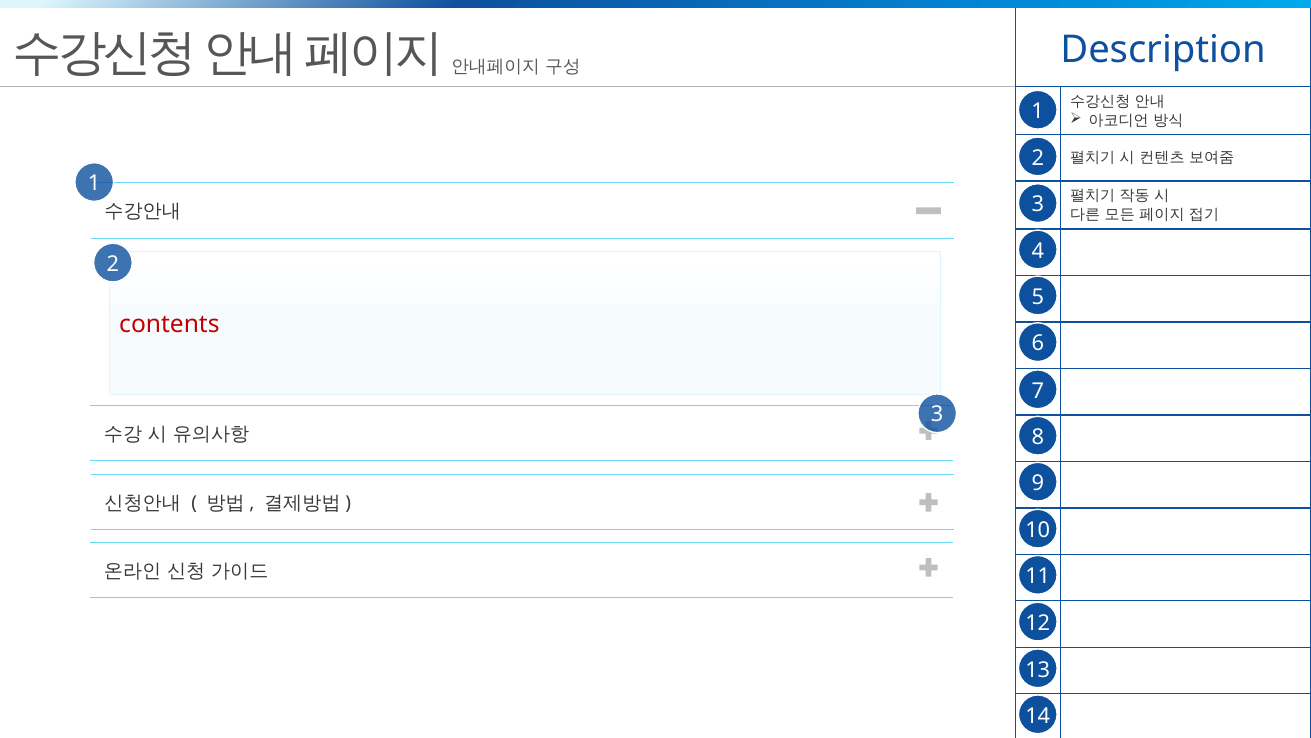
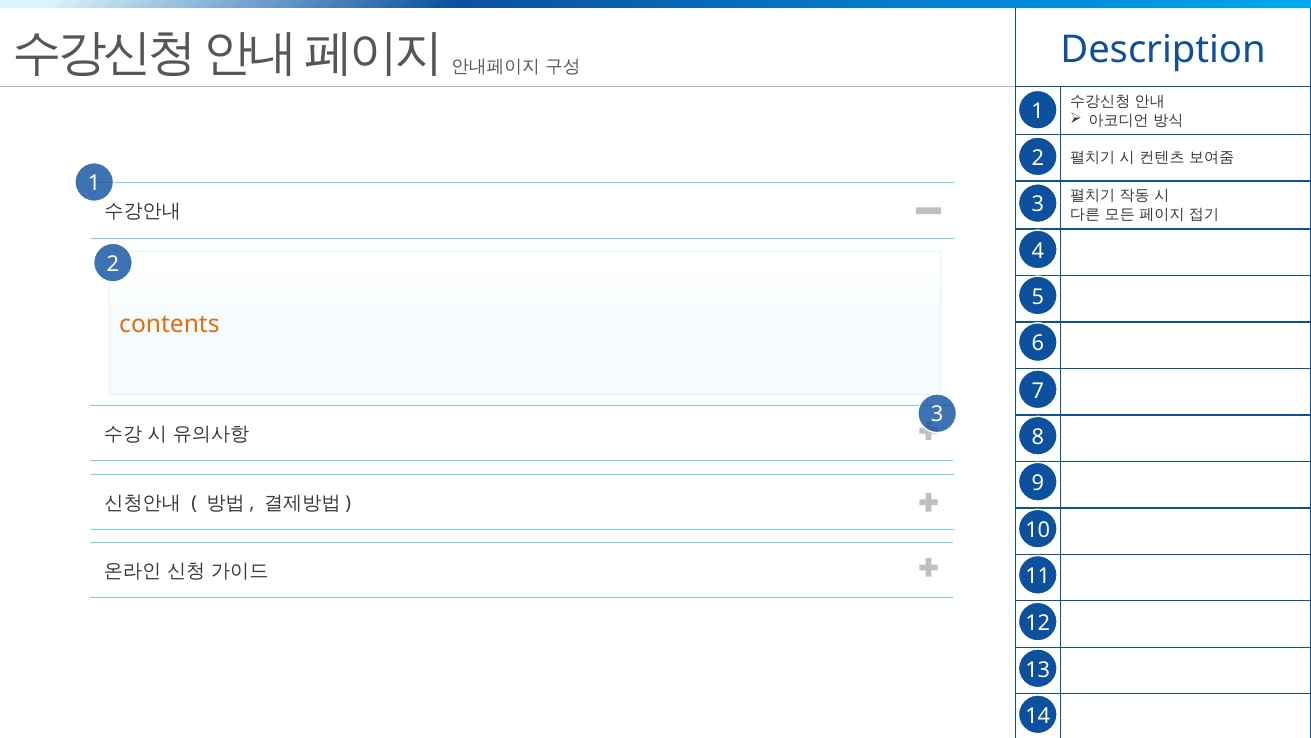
contents colour: red -> orange (169, 324)
